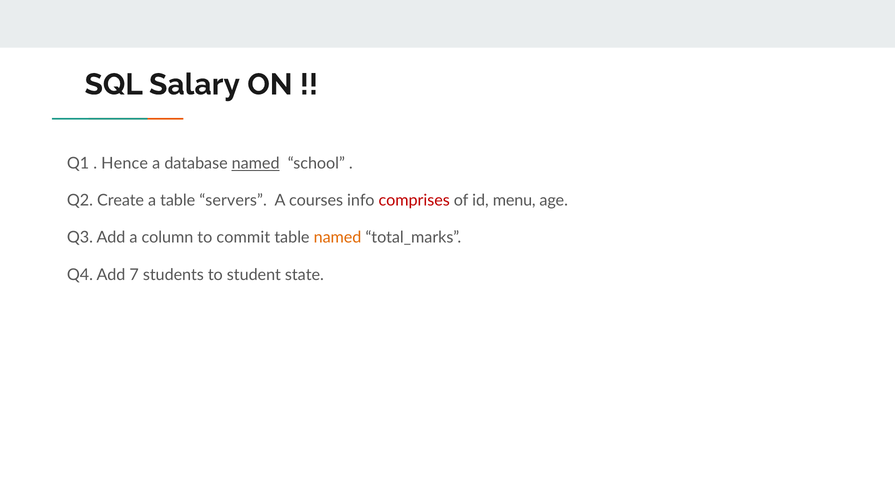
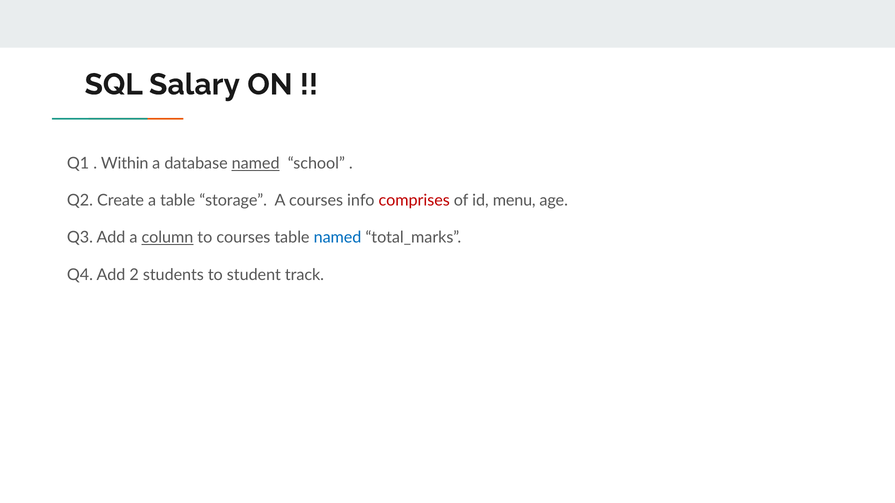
Hence: Hence -> Within (125, 164)
servers: servers -> storage (233, 201)
column underline: none -> present (167, 238)
to commit: commit -> courses (243, 238)
named colour: orange -> blue (338, 238)
7: 7 -> 2 (134, 275)
state: state -> track (304, 275)
